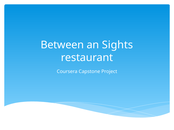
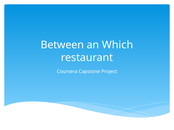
Sights: Sights -> Which (118, 45)
